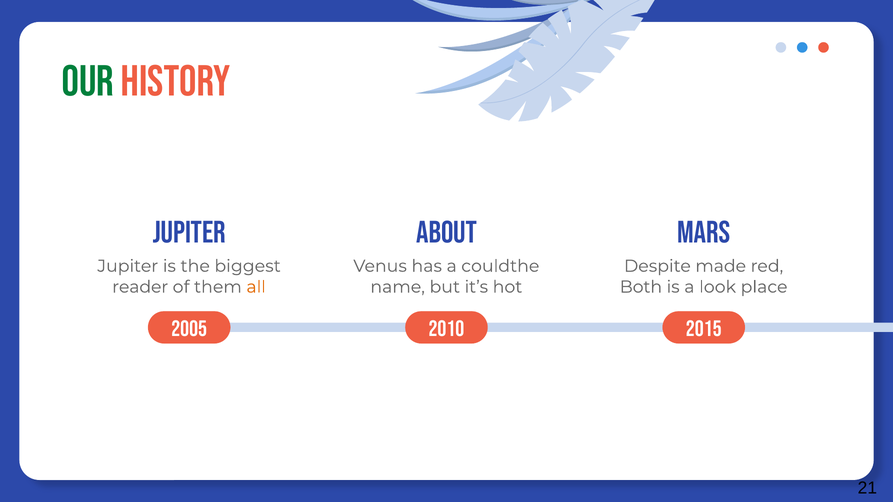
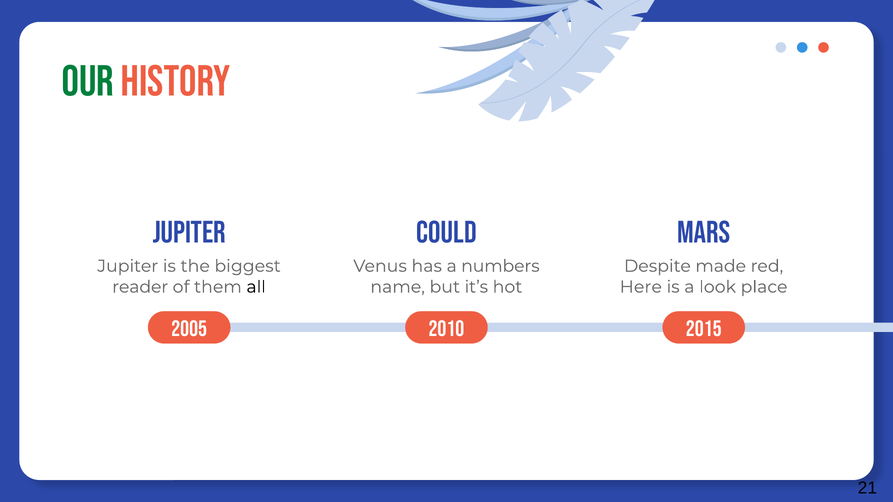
about: about -> could (447, 233)
couldthe: couldthe -> numbers (500, 266)
all colour: orange -> black (256, 287)
Both: Both -> Here (641, 287)
